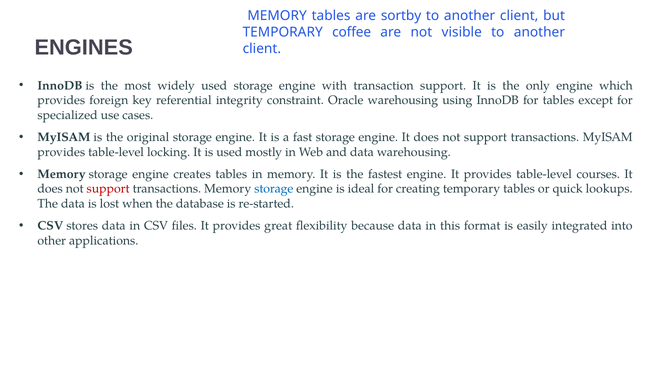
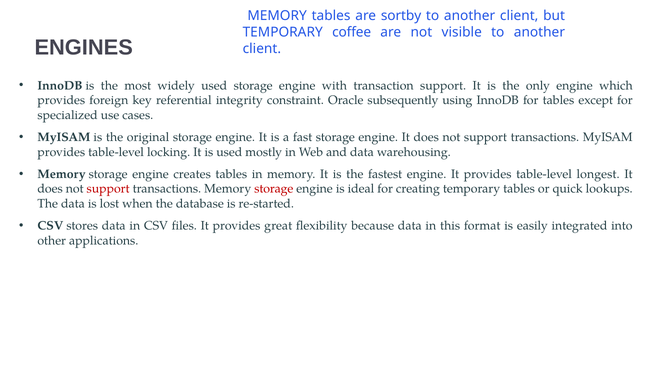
Oracle warehousing: warehousing -> subsequently (403, 100)
courses: courses -> longest (598, 174)
storage colour: blue -> red (274, 189)
